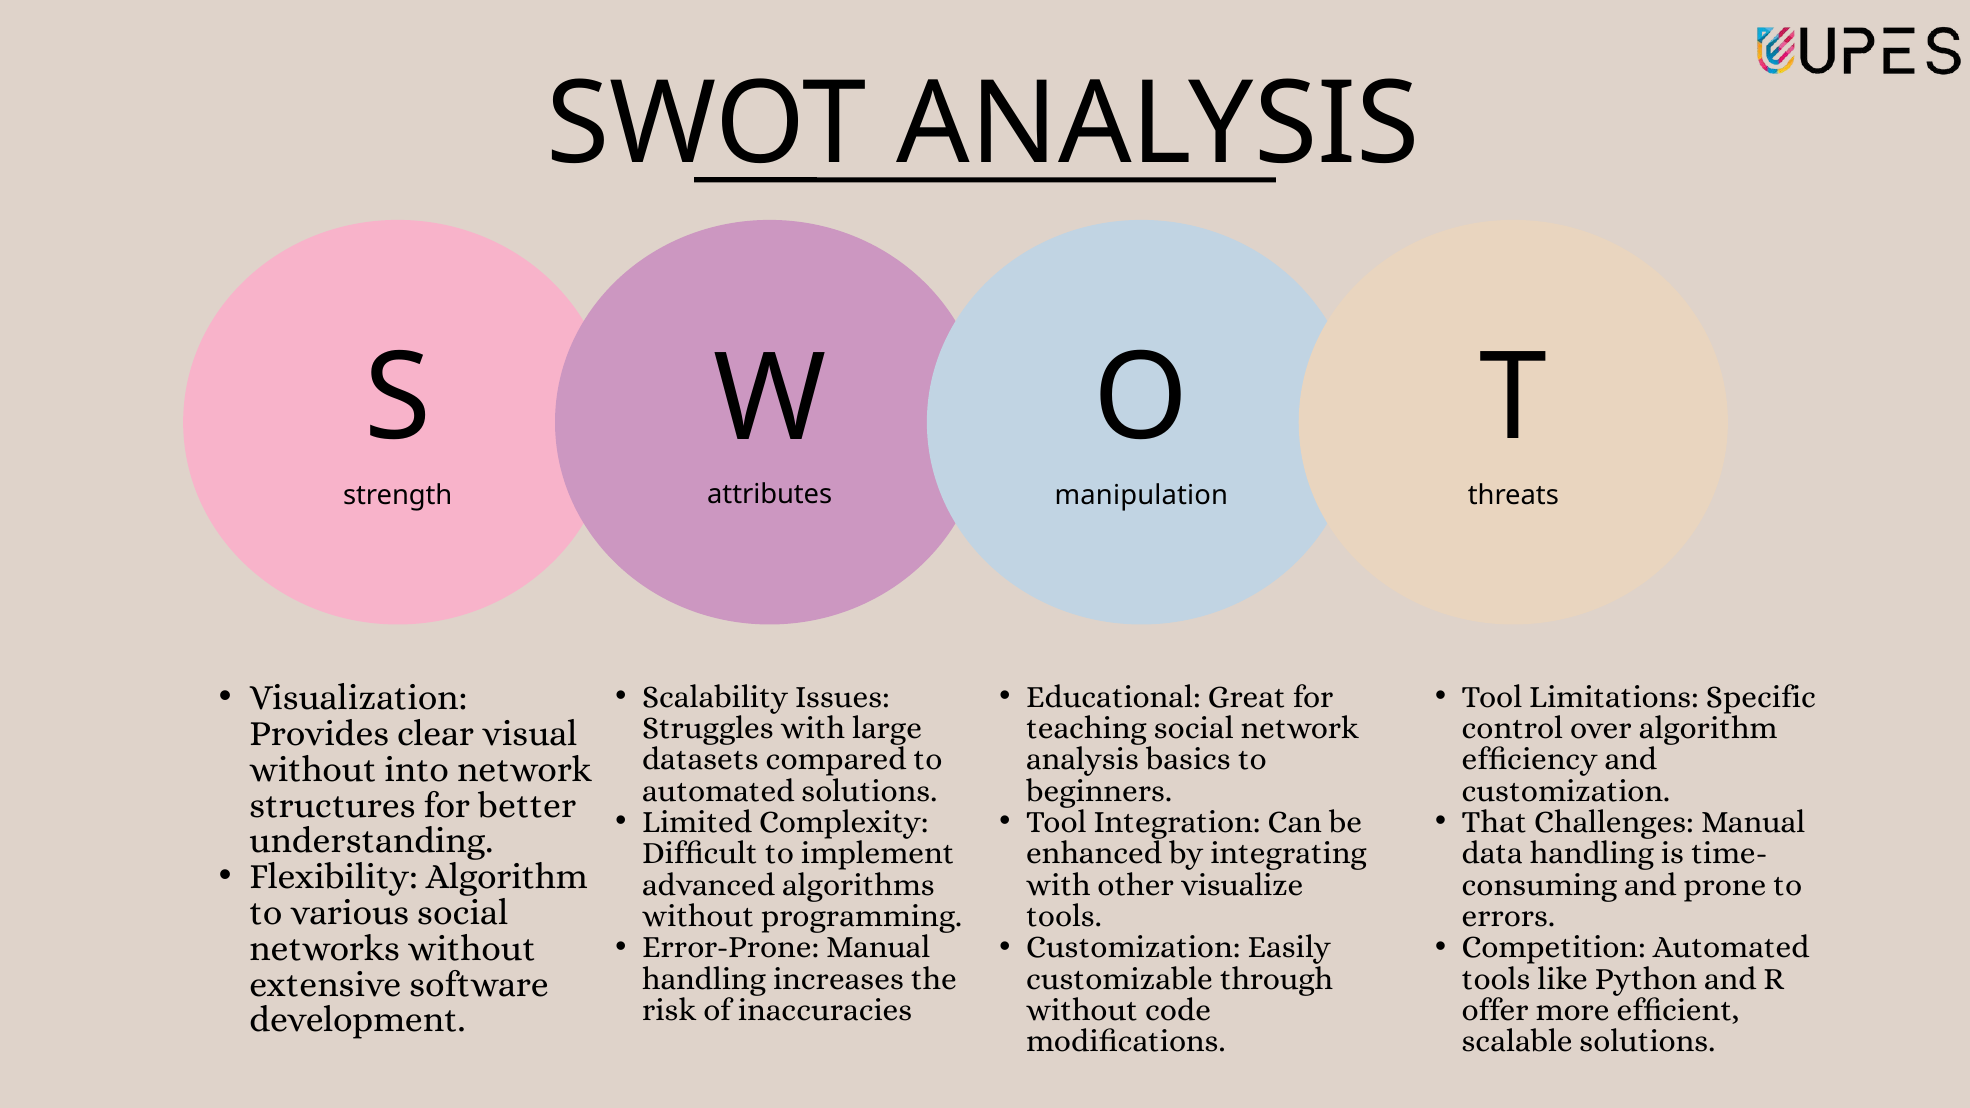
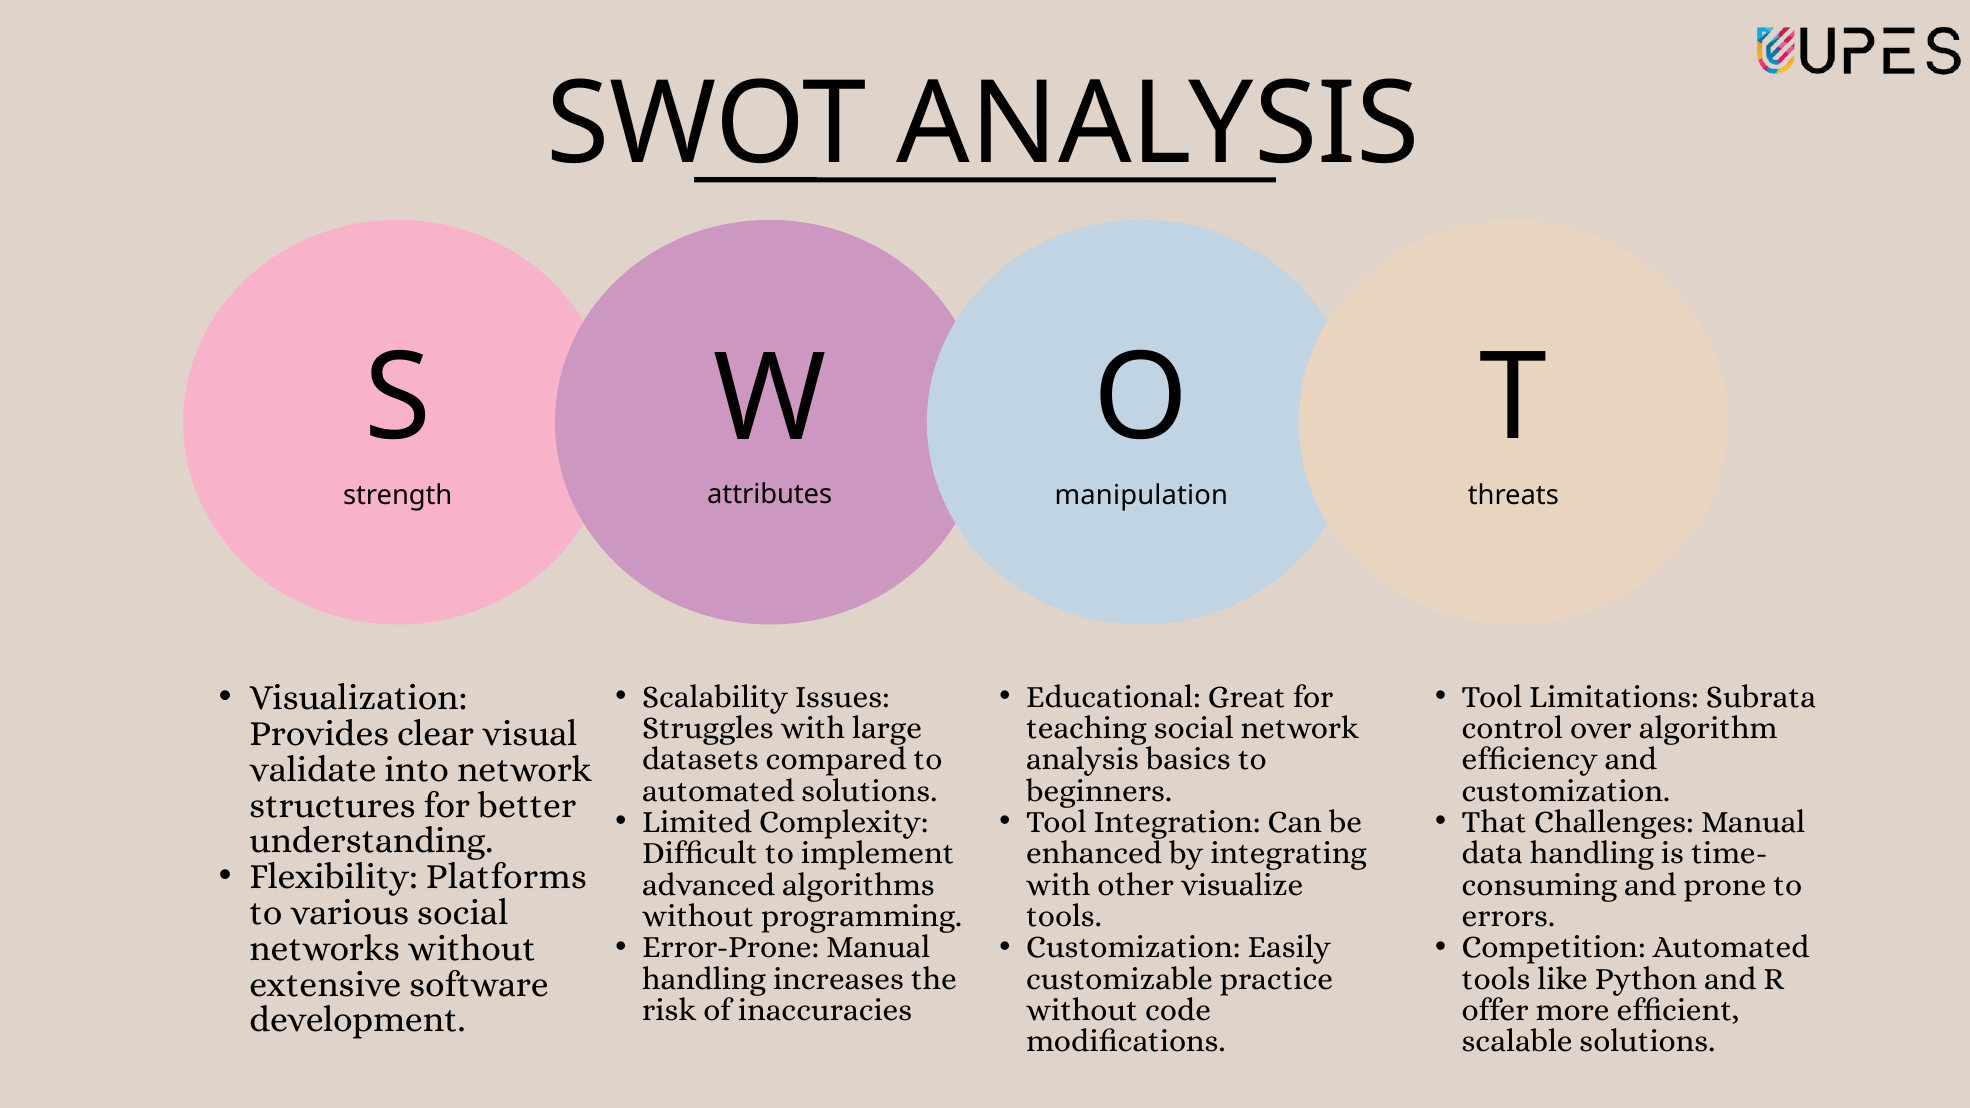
Specific: Specific -> Subrata (1761, 697)
without: without -> validate (313, 770)
Flexibility Algorithm: Algorithm -> Platforms (506, 877)
through: through -> practice (1276, 979)
